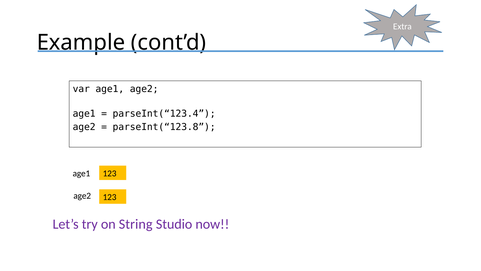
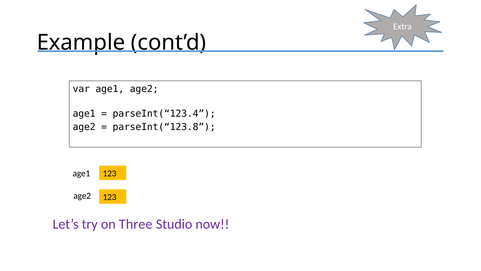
String: String -> Three (136, 224)
